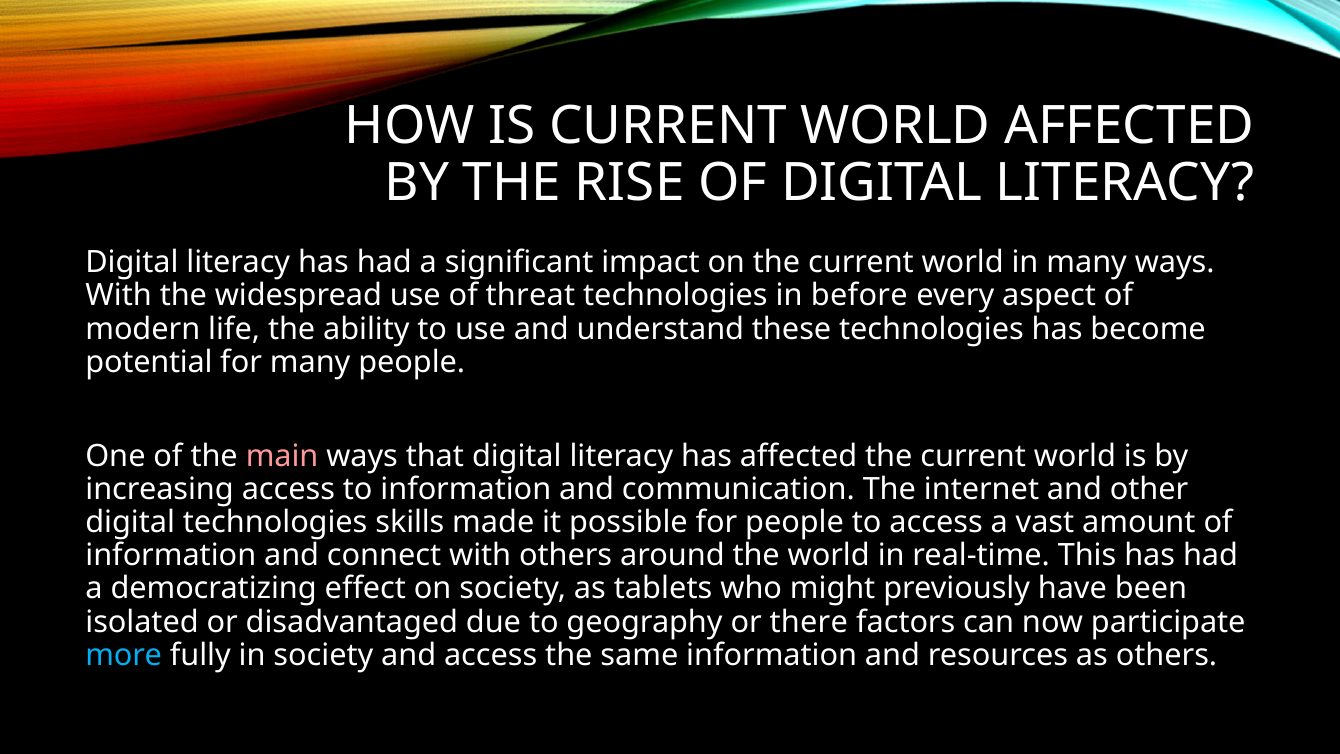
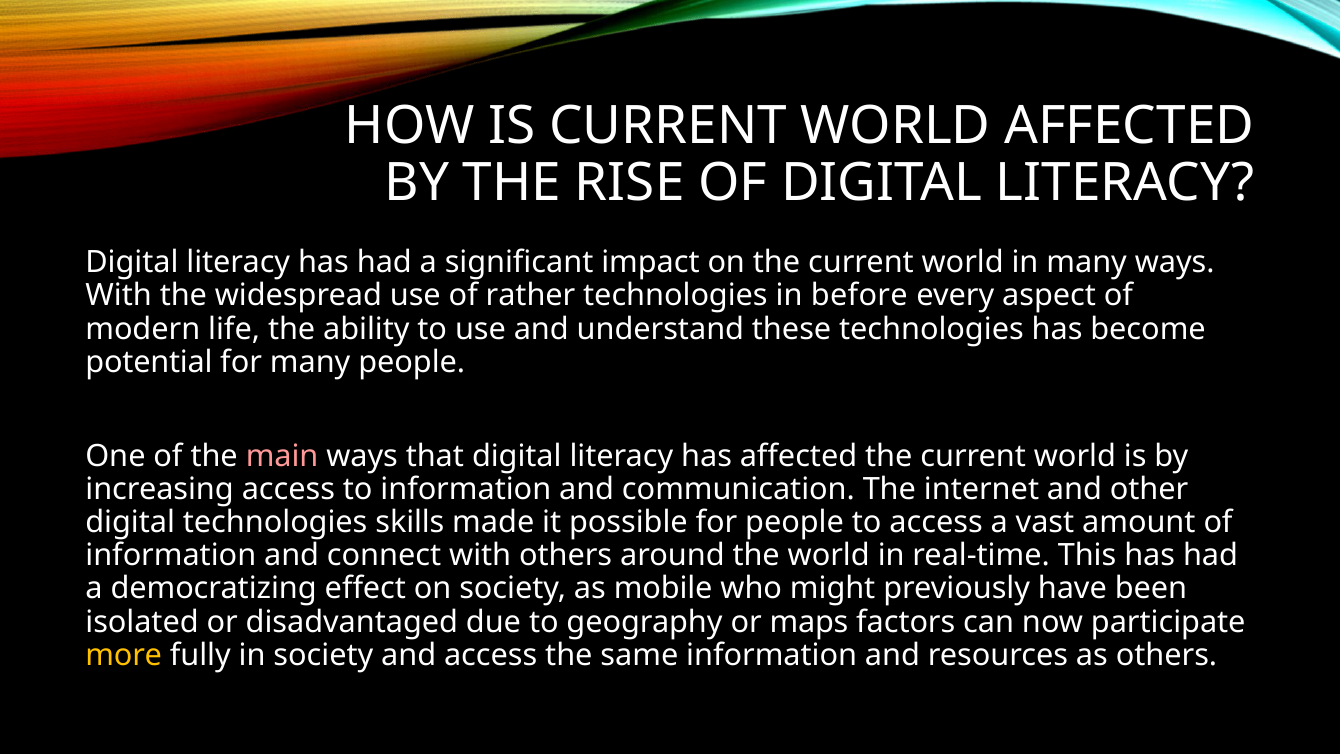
threat: threat -> rather (531, 296)
tablets: tablets -> mobile (663, 589)
there: there -> maps (809, 622)
more colour: light blue -> yellow (124, 655)
